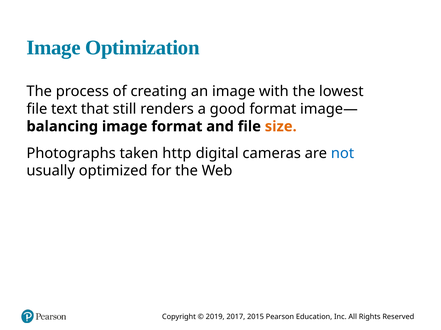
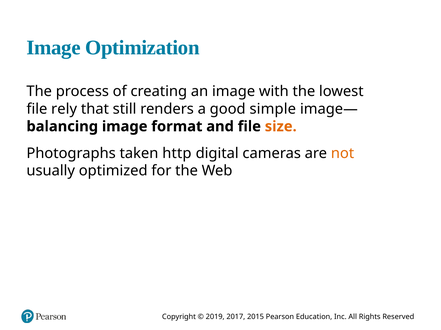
text: text -> rely (64, 109)
good format: format -> simple (273, 109)
not colour: blue -> orange (343, 154)
